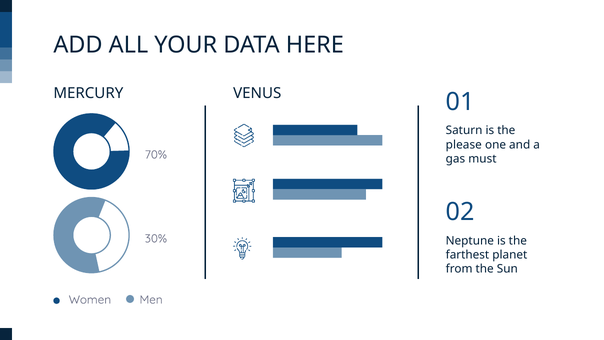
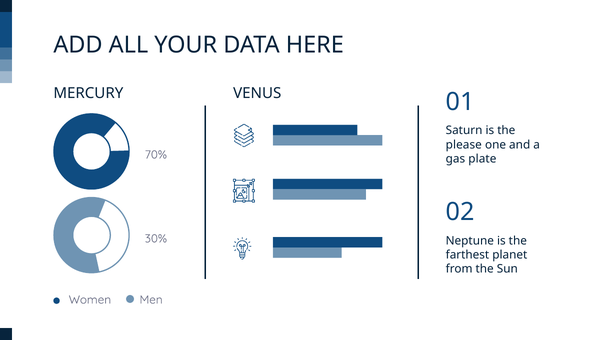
must: must -> plate (482, 159)
